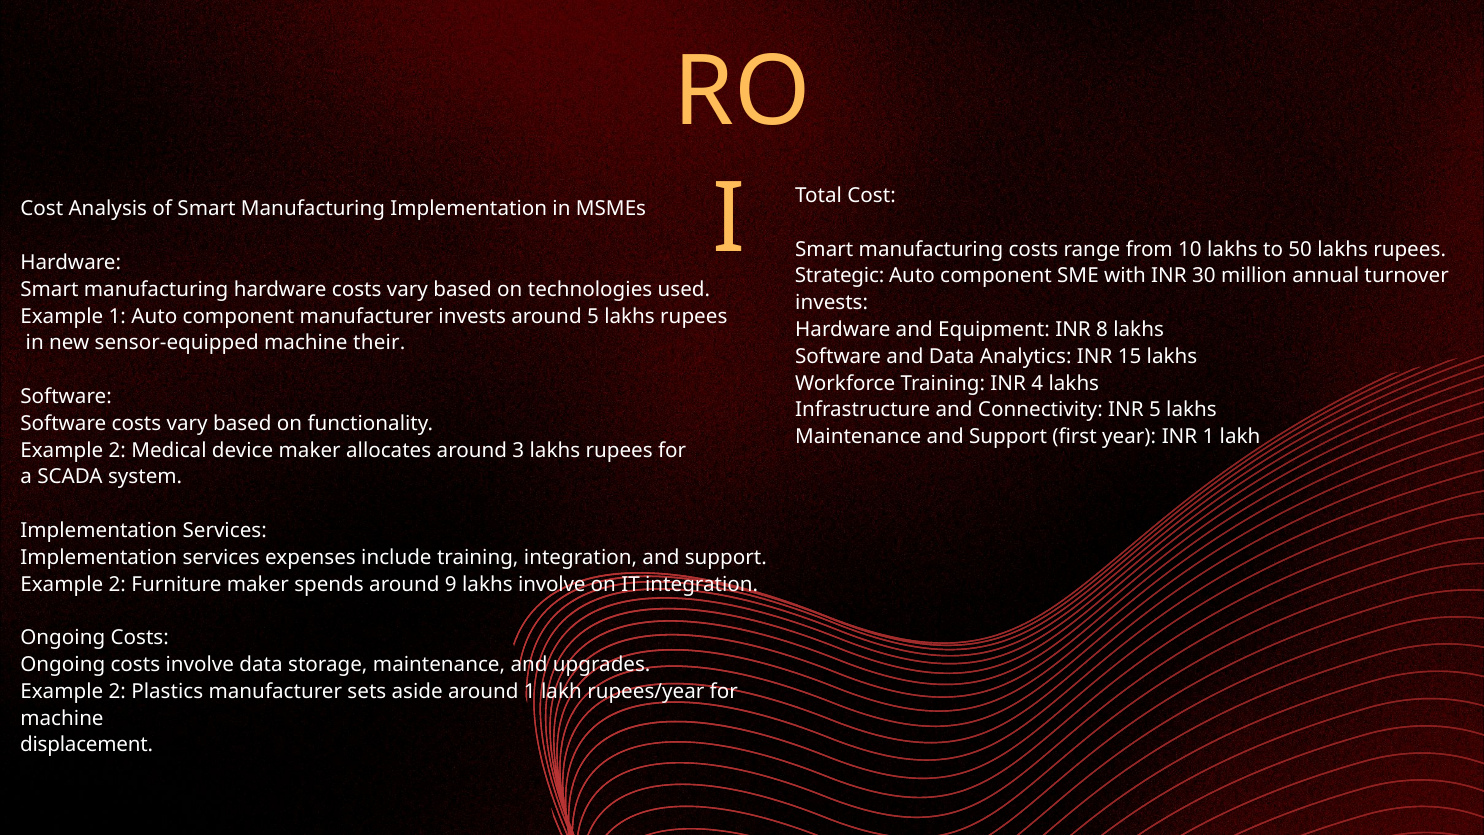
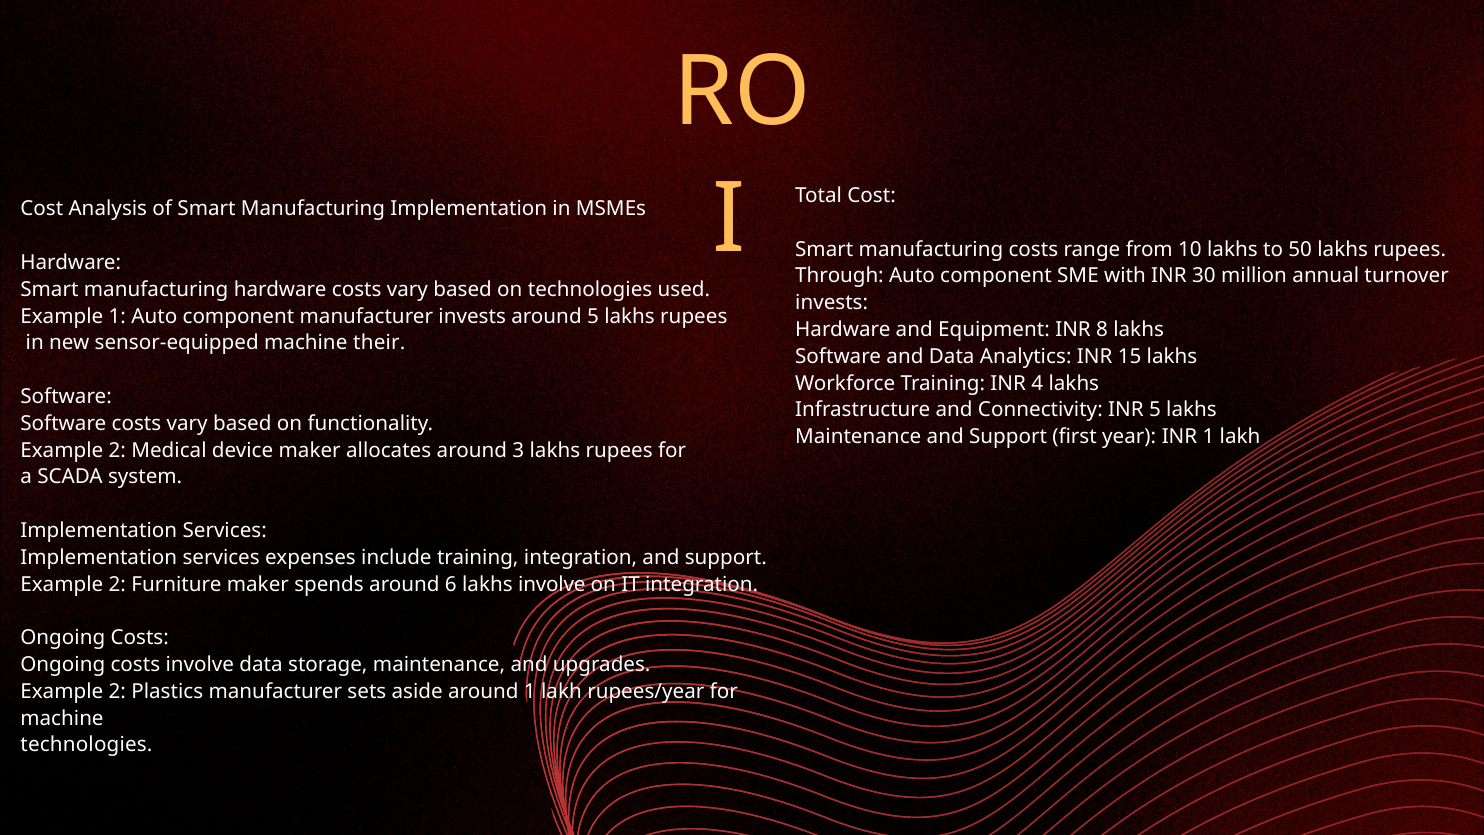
Strategic: Strategic -> Through (839, 276)
9: 9 -> 6 (451, 584)
displacement: displacement -> technologies (86, 745)
